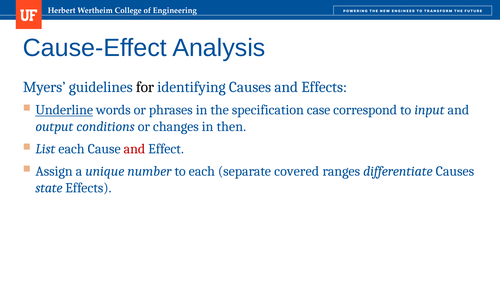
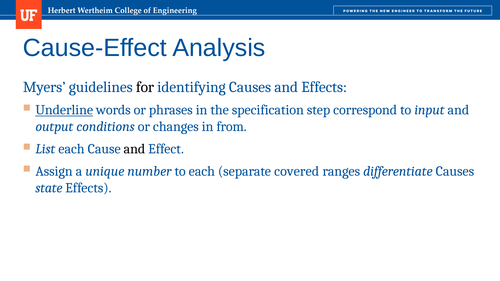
case: case -> step (319, 110)
then: then -> from (231, 127)
and colour: red -> black (134, 149)
